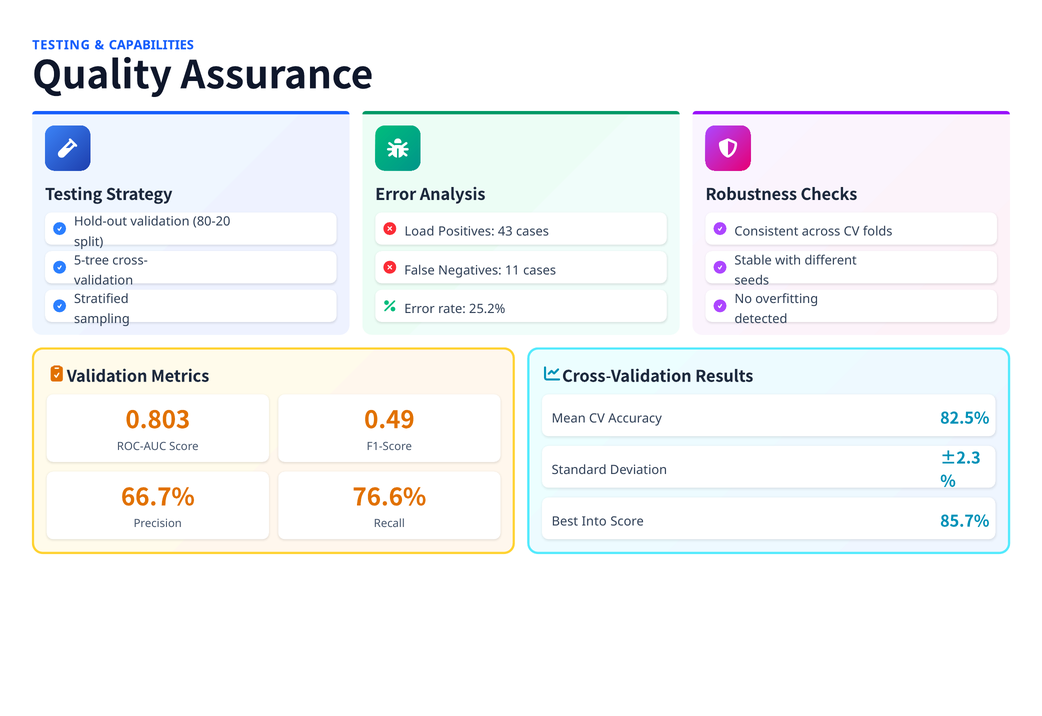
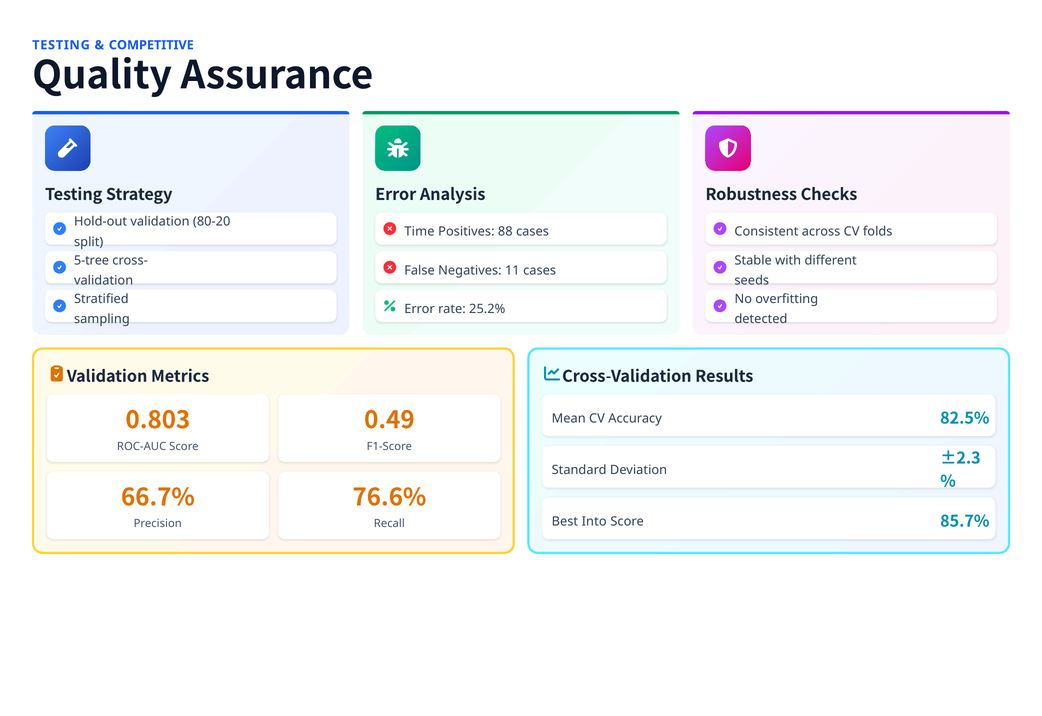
CAPABILITIES: CAPABILITIES -> COMPETITIVE (151, 45)
Load: Load -> Time (419, 232)
43: 43 -> 88 (505, 232)
